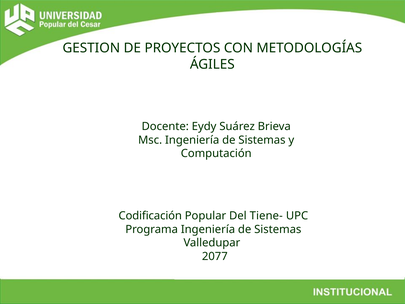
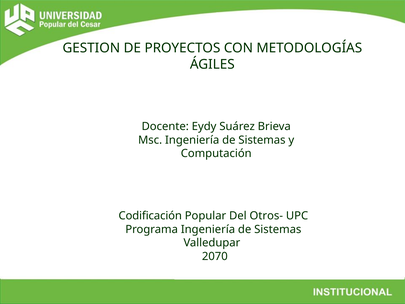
Tiene-: Tiene- -> Otros- (266, 216)
2077: 2077 -> 2070 (215, 256)
